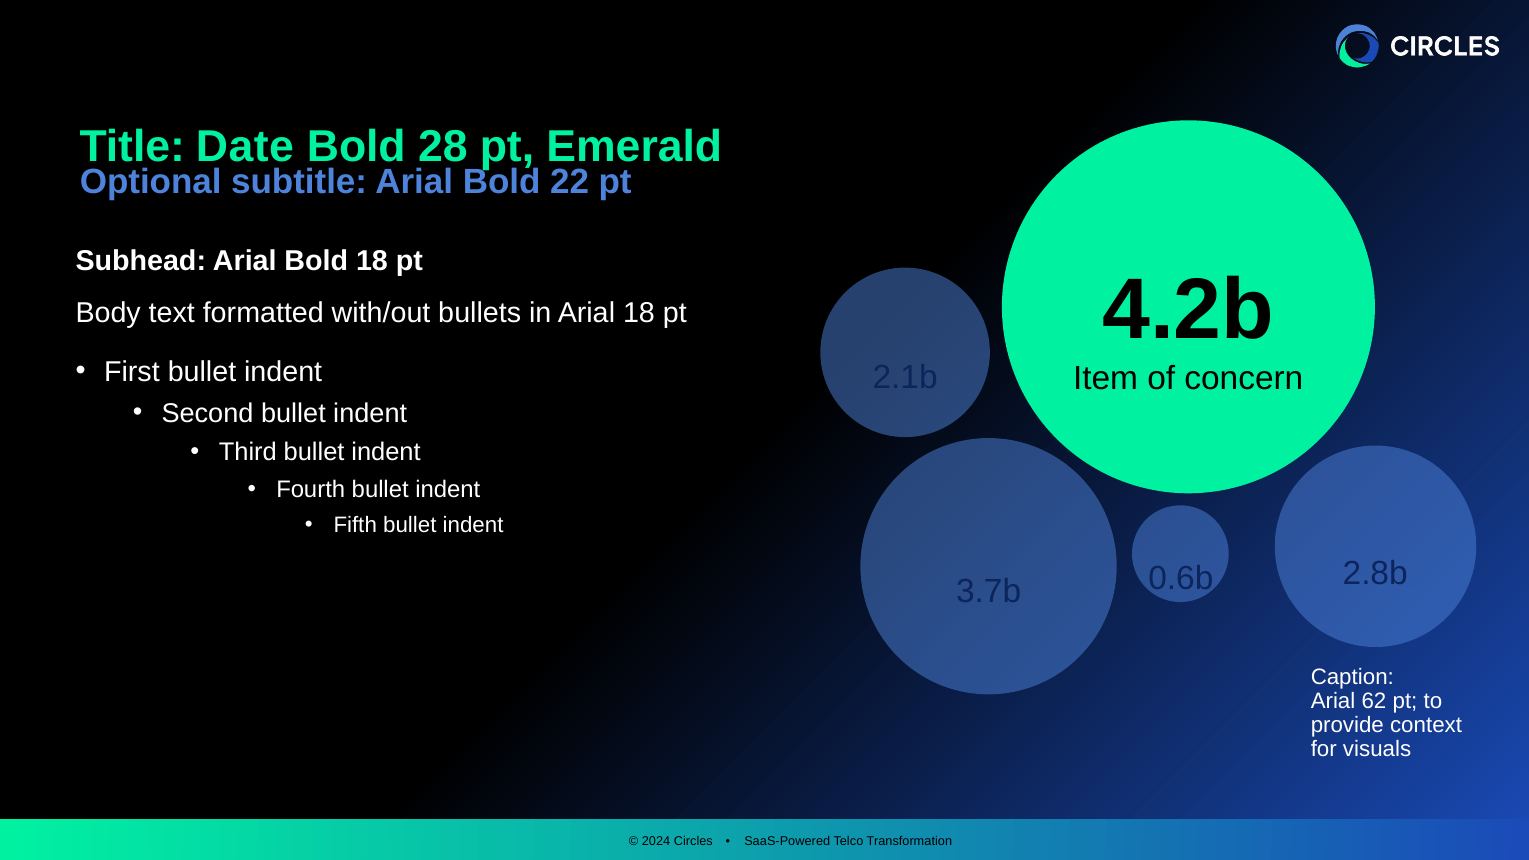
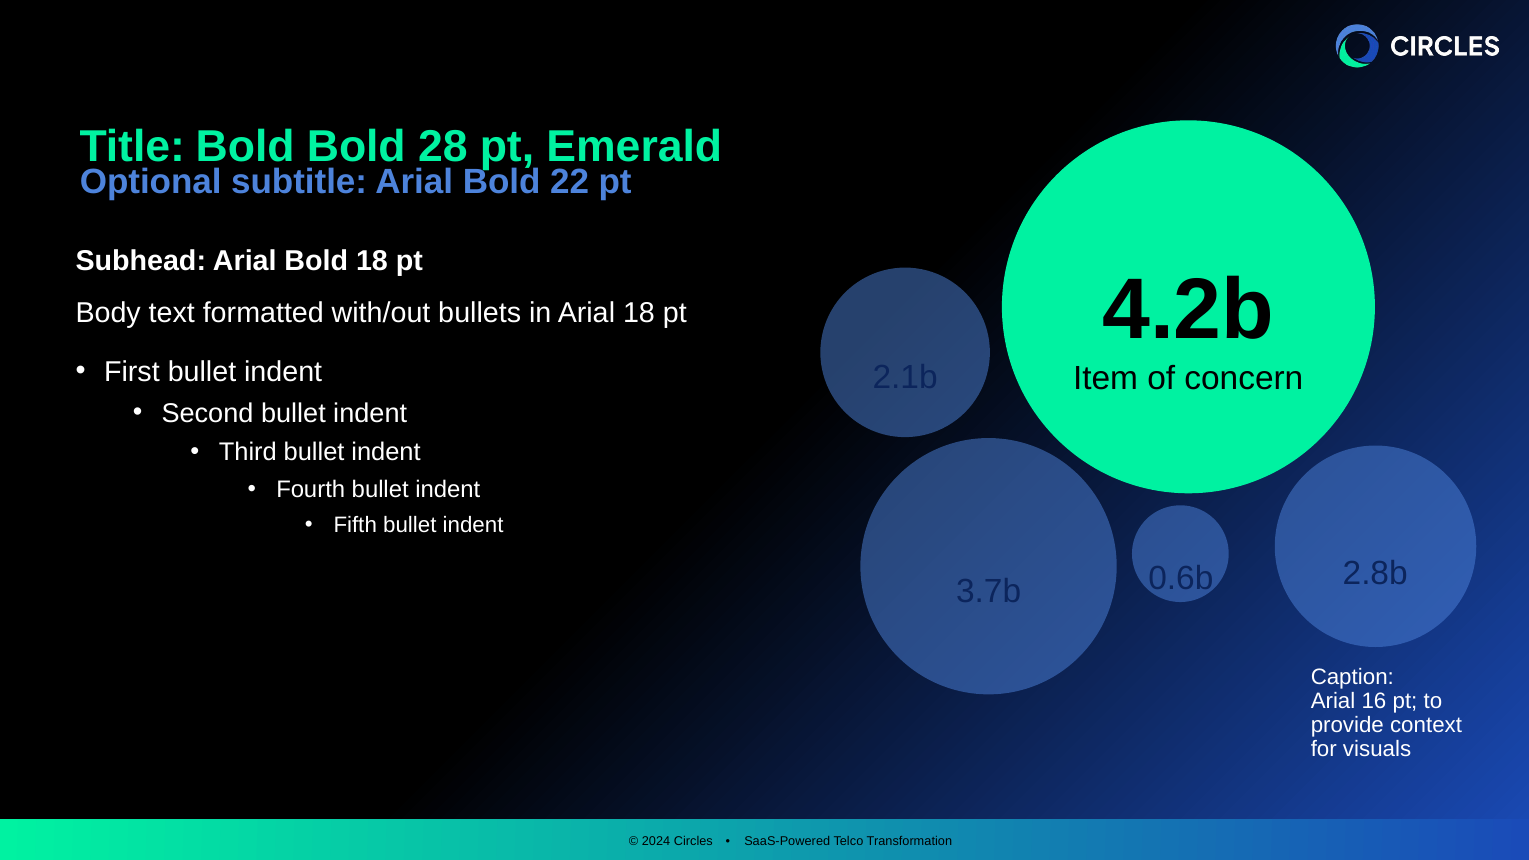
Title Date: Date -> Bold (245, 147)
62: 62 -> 16 (1374, 701)
